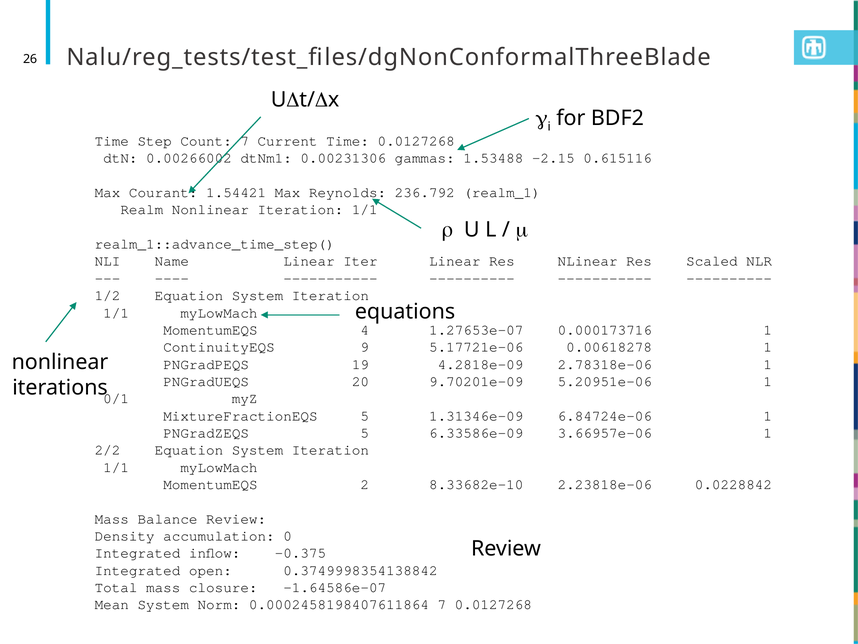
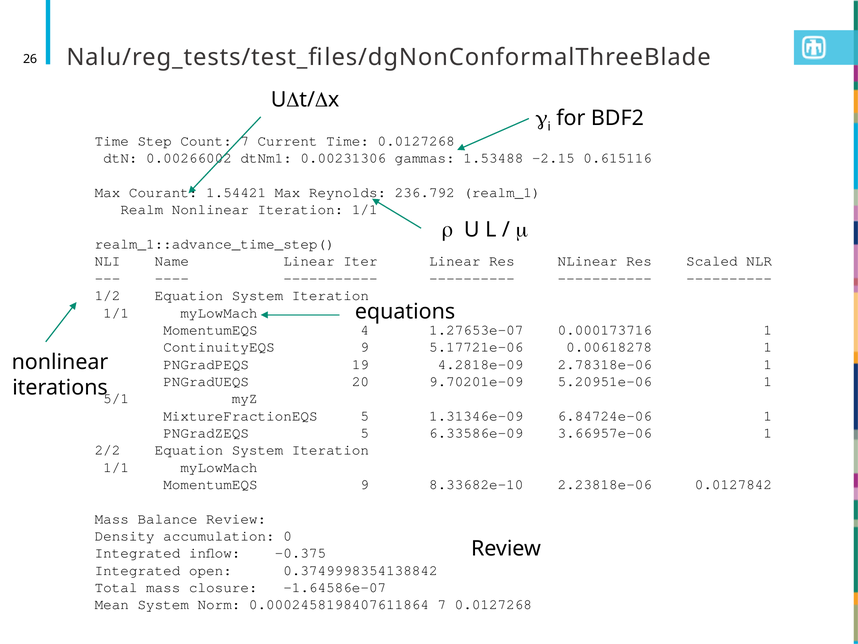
0/1: 0/1 -> 5/1 (116, 398)
MomentumEQS 2: 2 -> 9 (365, 484)
0.0228842: 0.0228842 -> 0.0127842 (733, 484)
